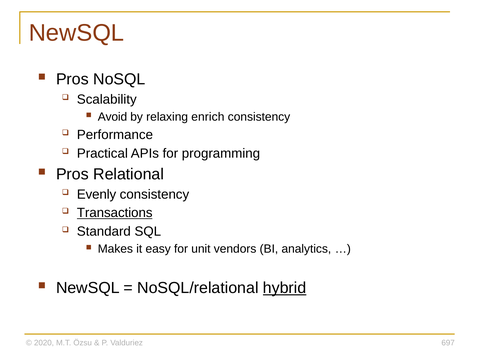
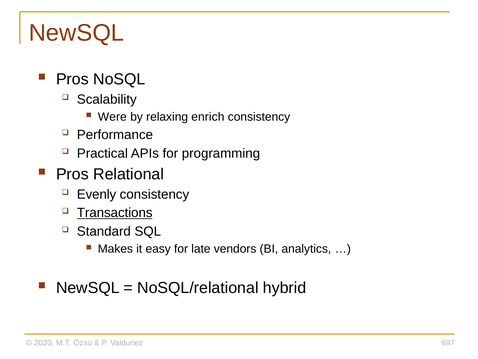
Avoid: Avoid -> Were (112, 117)
unit: unit -> late (201, 249)
hybrid underline: present -> none (285, 287)
